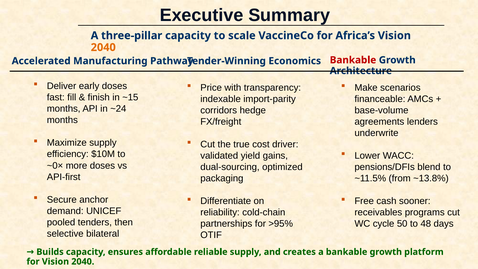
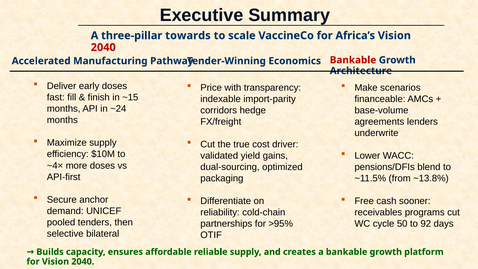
three-pillar capacity: capacity -> towards (188, 36)
2040 colour: orange -> red (103, 47)
~0×: ~0× -> ~4× (55, 165)
48: 48 -> 92 (426, 224)
